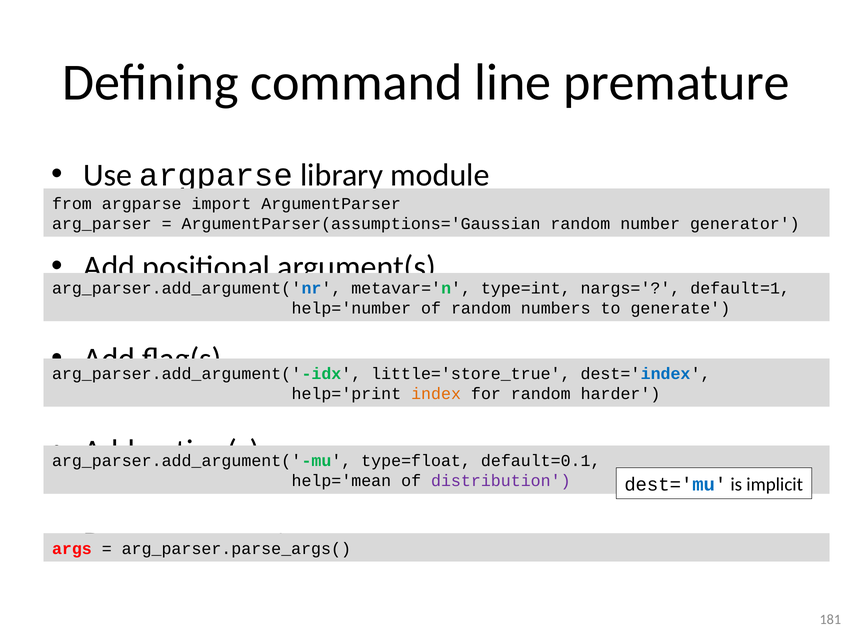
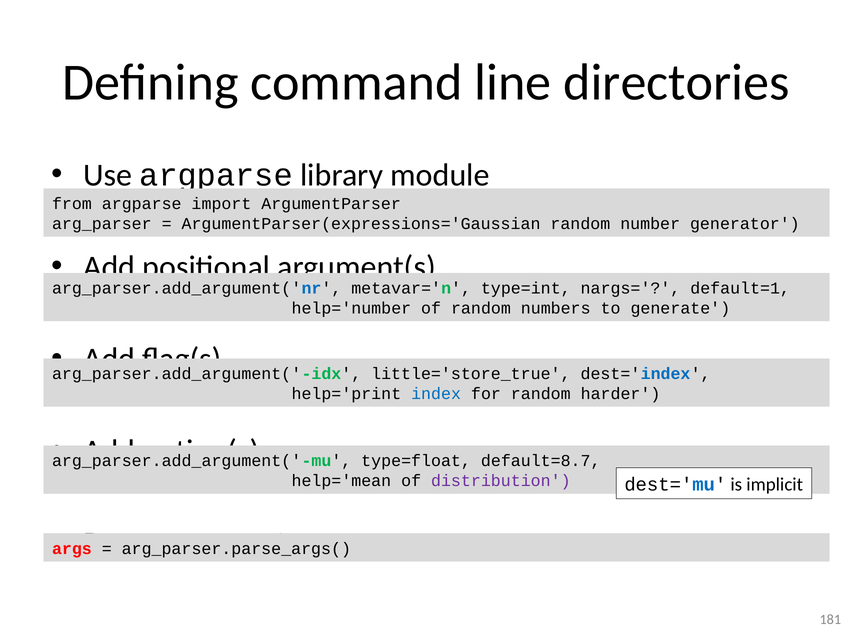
premature: premature -> directories (676, 83)
ArgumentParser(assumptions='Gaussian: ArgumentParser(assumptions='Gaussian -> ArgumentParser(expressions='Gaussian (361, 224)
index colour: orange -> blue (436, 394)
default=0.1: default=0.1 -> default=8.7 (541, 461)
